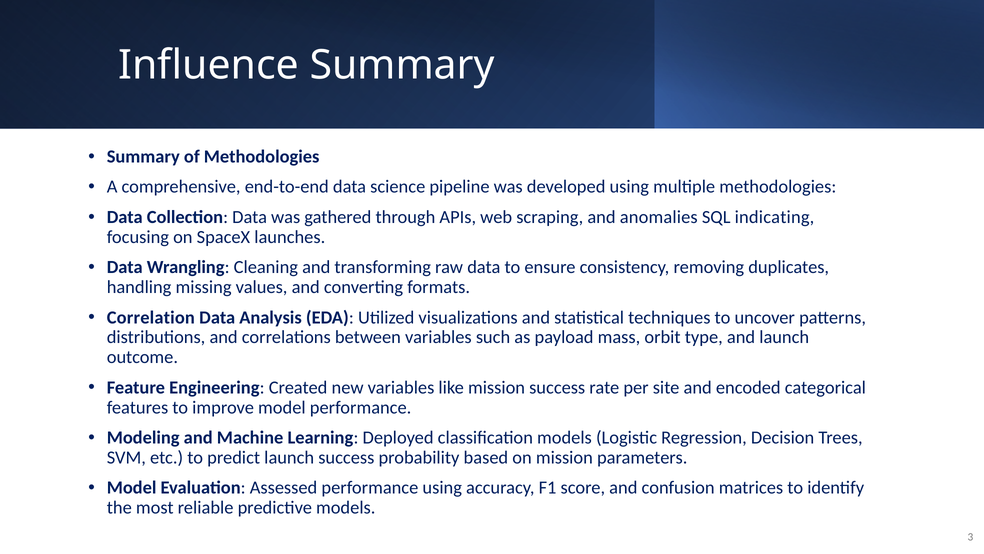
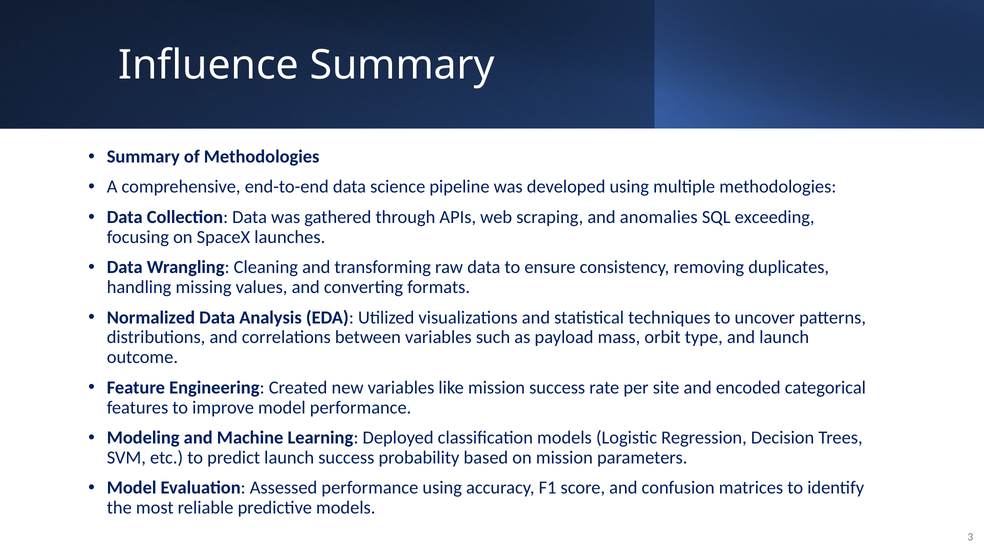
indicating: indicating -> exceeding (775, 217)
Correlation: Correlation -> Normalized (151, 317)
